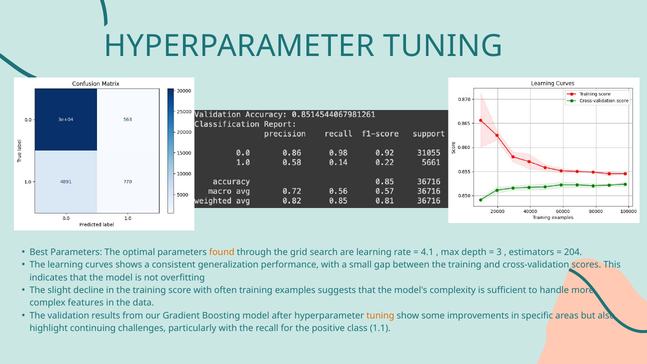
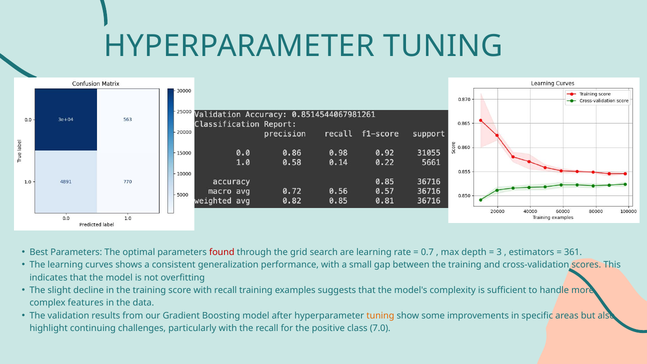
found colour: orange -> red (222, 252)
4.1: 4.1 -> 0.7 (427, 252)
204: 204 -> 361 (573, 252)
with often: often -> recall (226, 290)
1.1: 1.1 -> 7.0 (380, 328)
